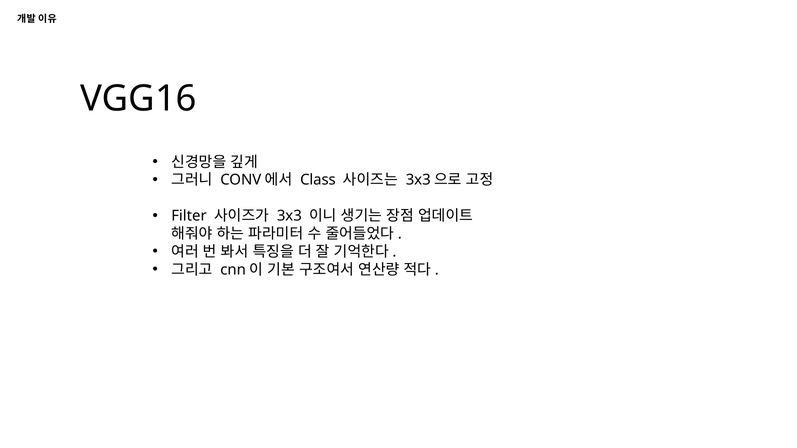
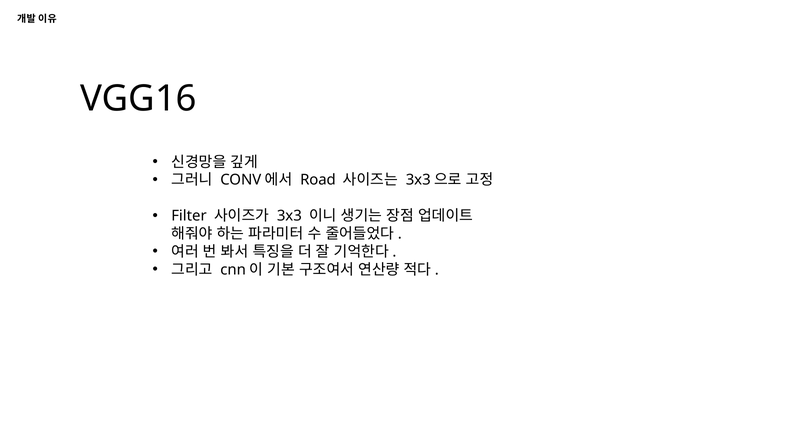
Class: Class -> Road (318, 180)
